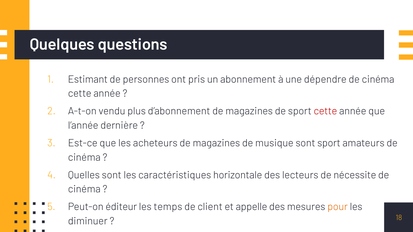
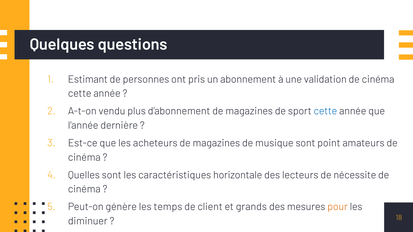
dépendre: dépendre -> validation (325, 79)
cette colour: red -> blue (325, 111)
sont sport: sport -> point (329, 143)
éditeur: éditeur -> génère (121, 207)
appelle: appelle -> grands (251, 207)
